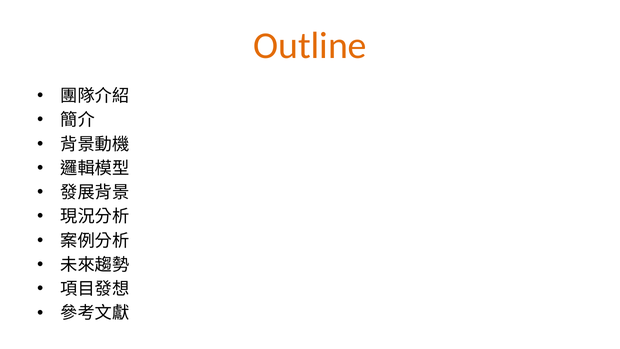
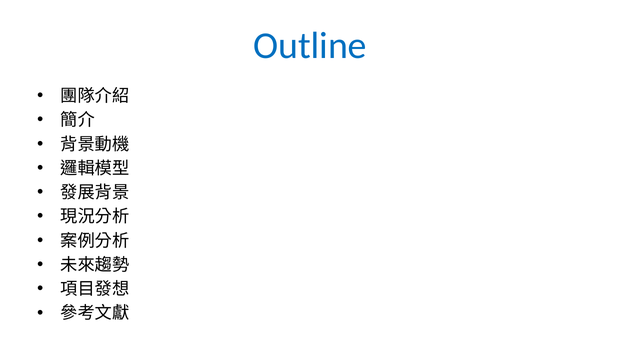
Outline colour: orange -> blue (310, 46)
